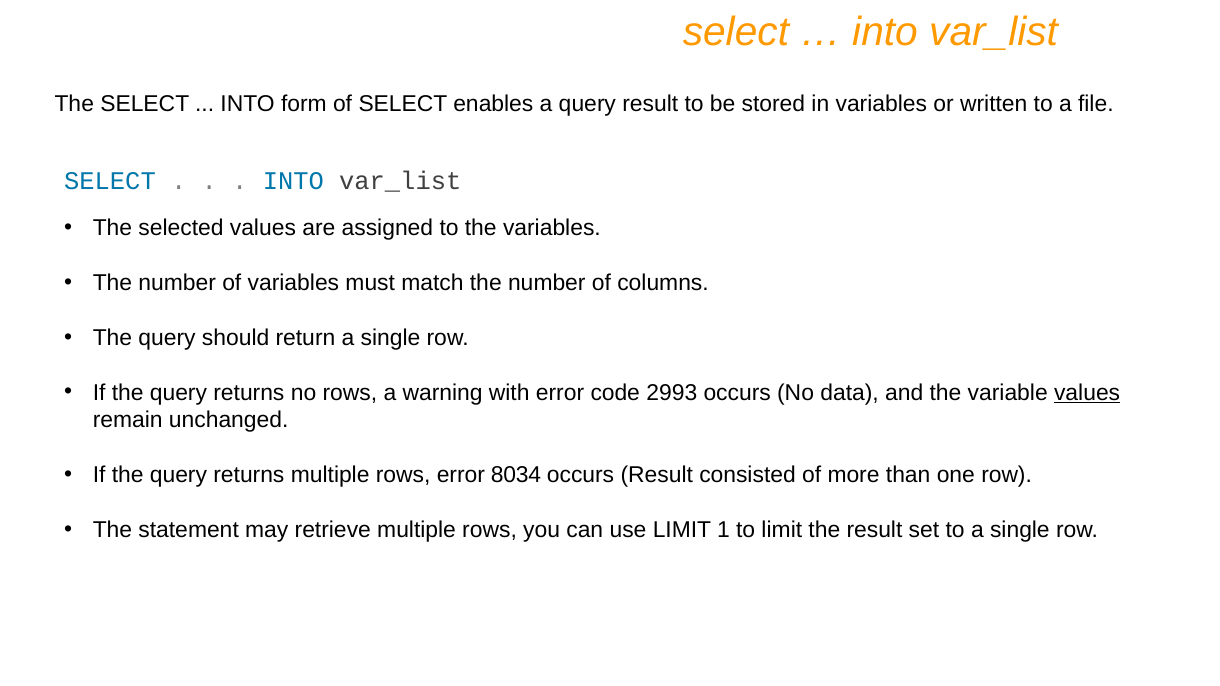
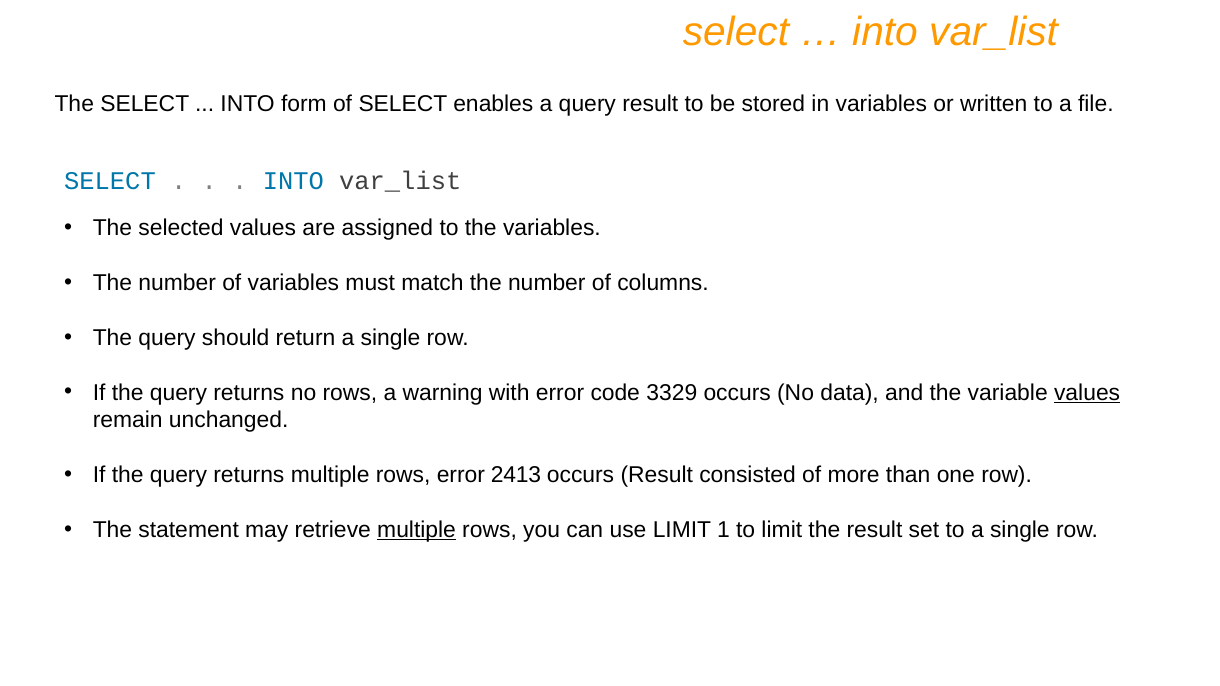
2993: 2993 -> 3329 (672, 393)
8034: 8034 -> 2413 (516, 475)
multiple underline: none -> present (417, 530)
